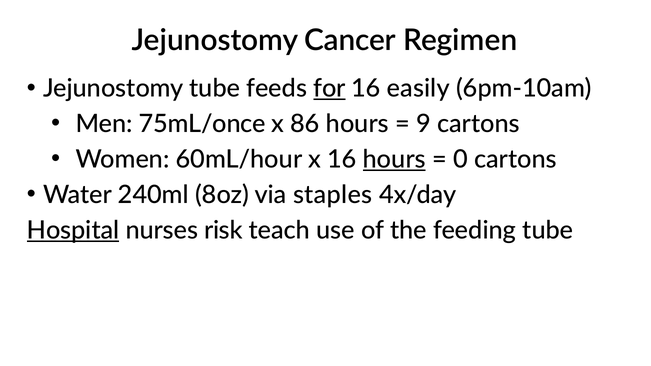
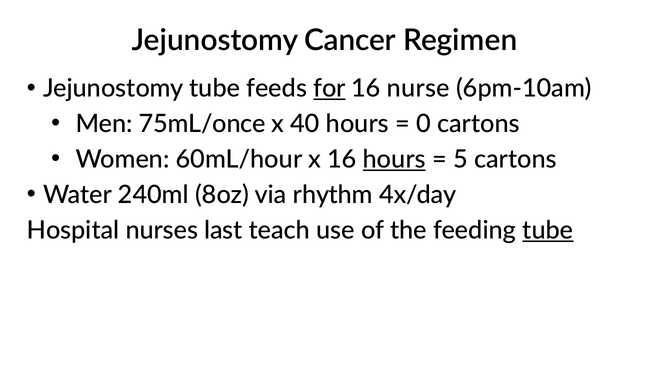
easily: easily -> nurse (418, 89)
86: 86 -> 40 (305, 124)
9: 9 -> 0 (424, 124)
0: 0 -> 5 (460, 160)
staples: staples -> rhythm (333, 195)
Hospital underline: present -> none (73, 230)
risk: risk -> last (223, 230)
tube underline: none -> present (548, 230)
